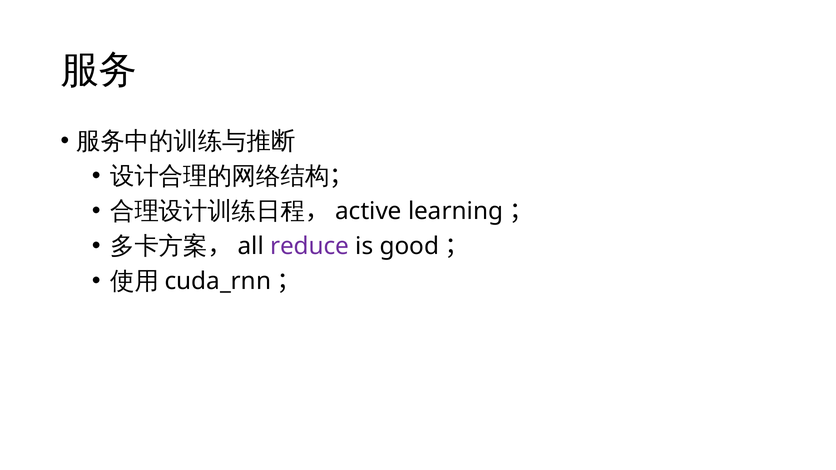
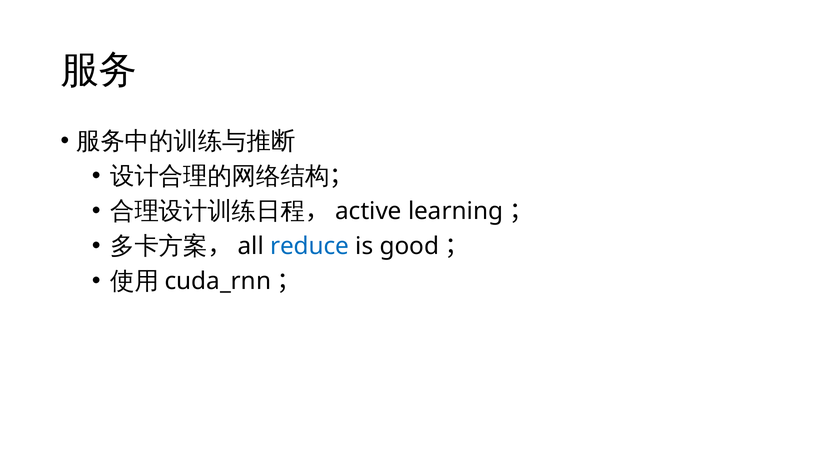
reduce colour: purple -> blue (310, 246)
